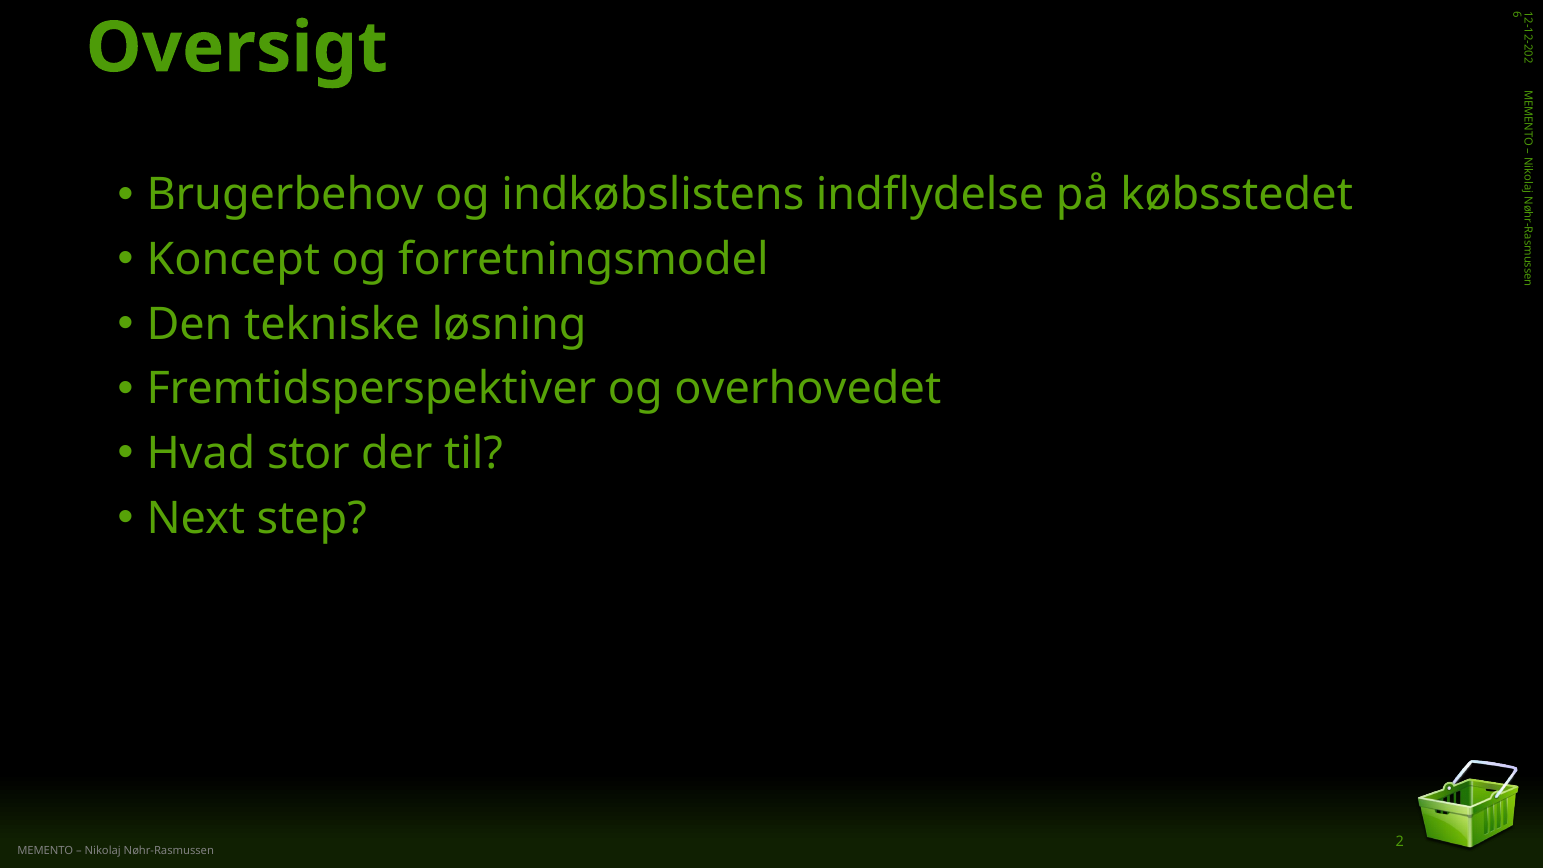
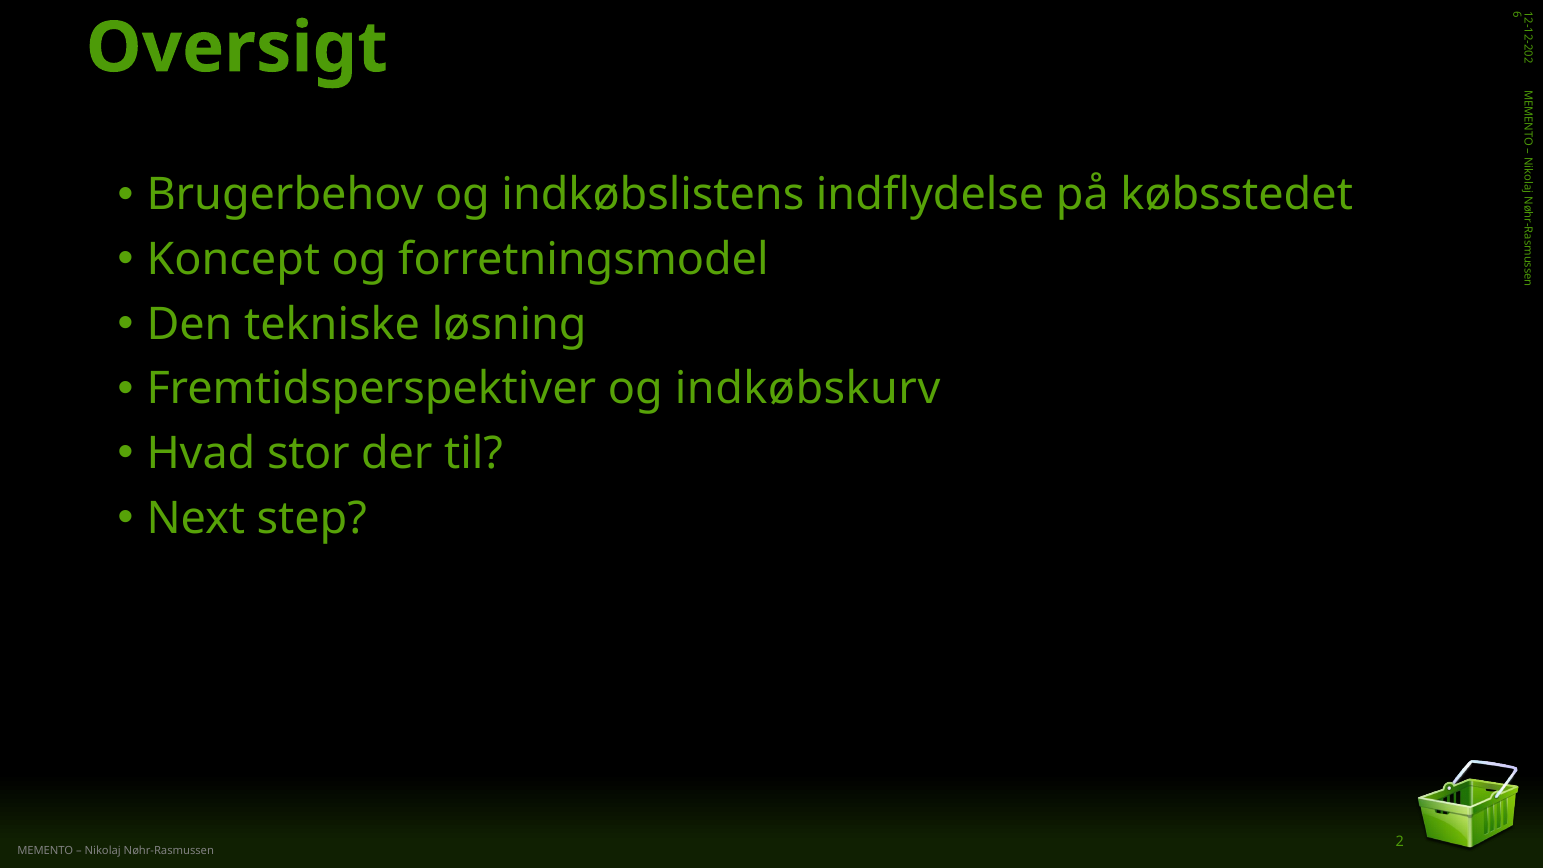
overhovedet: overhovedet -> indkøbskurv (808, 389)
